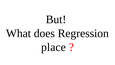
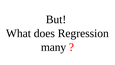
place: place -> many (54, 47)
